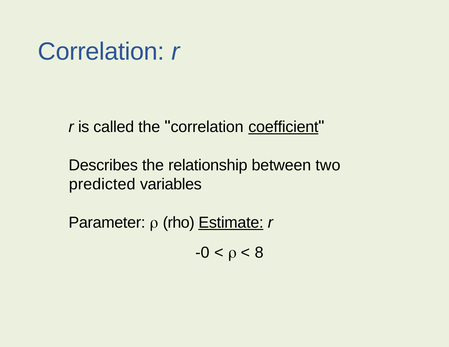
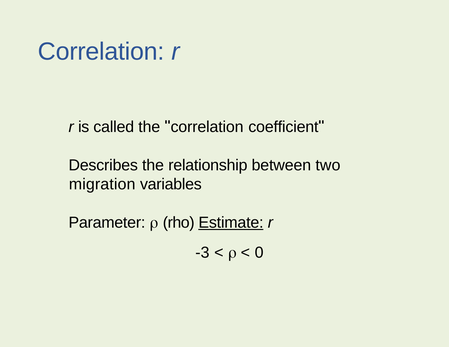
coefficient underline: present -> none (283, 127)
predicted: predicted -> migration (102, 184)
-0: -0 -> -3 (202, 253)
8: 8 -> 0 (259, 253)
